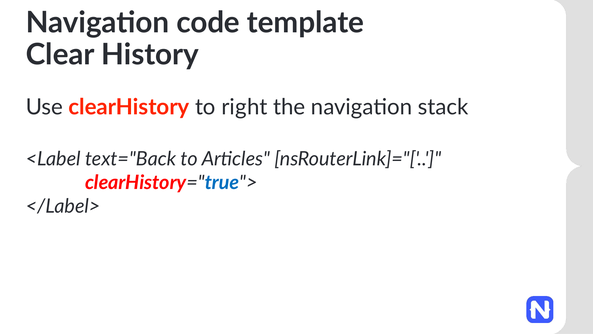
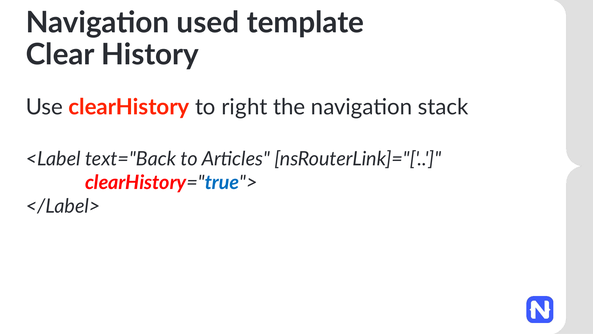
code: code -> used (208, 23)
